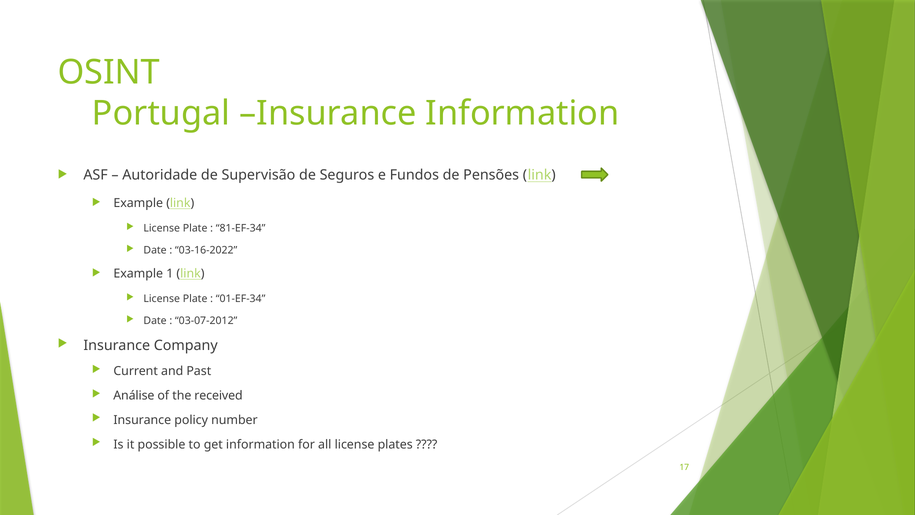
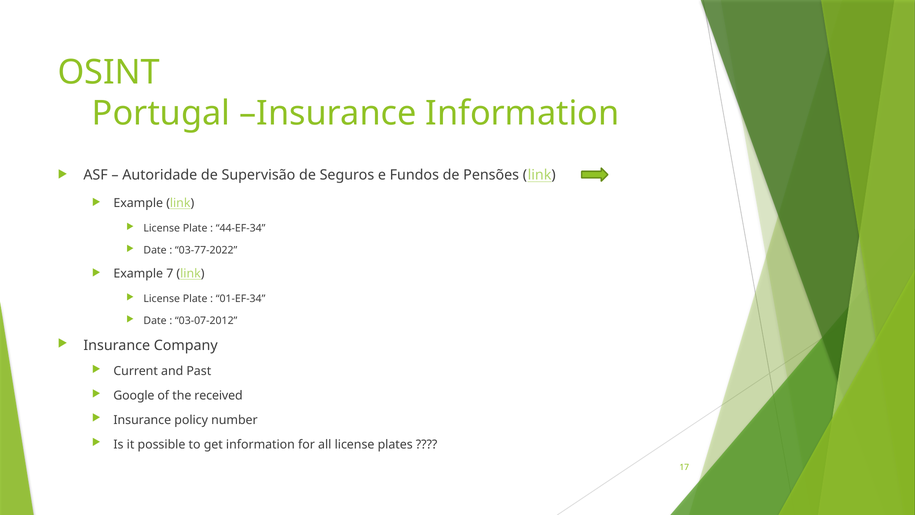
81-EF-34: 81-EF-34 -> 44-EF-34 (241, 228)
03-16-2022: 03-16-2022 -> 03-77-2022 (206, 250)
1: 1 -> 7 (170, 274)
Análise: Análise -> Google (134, 395)
